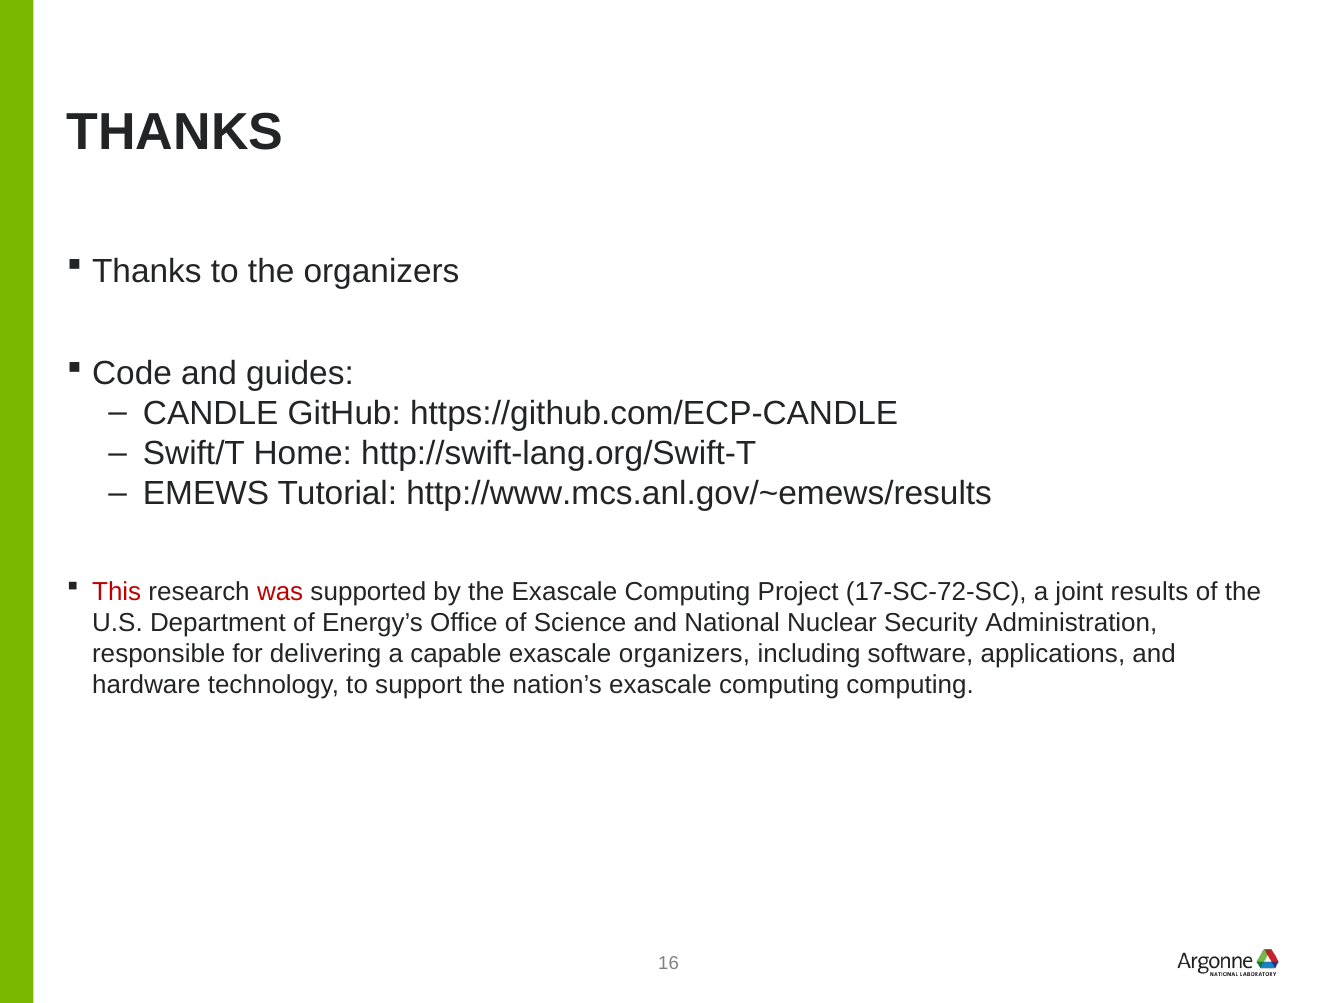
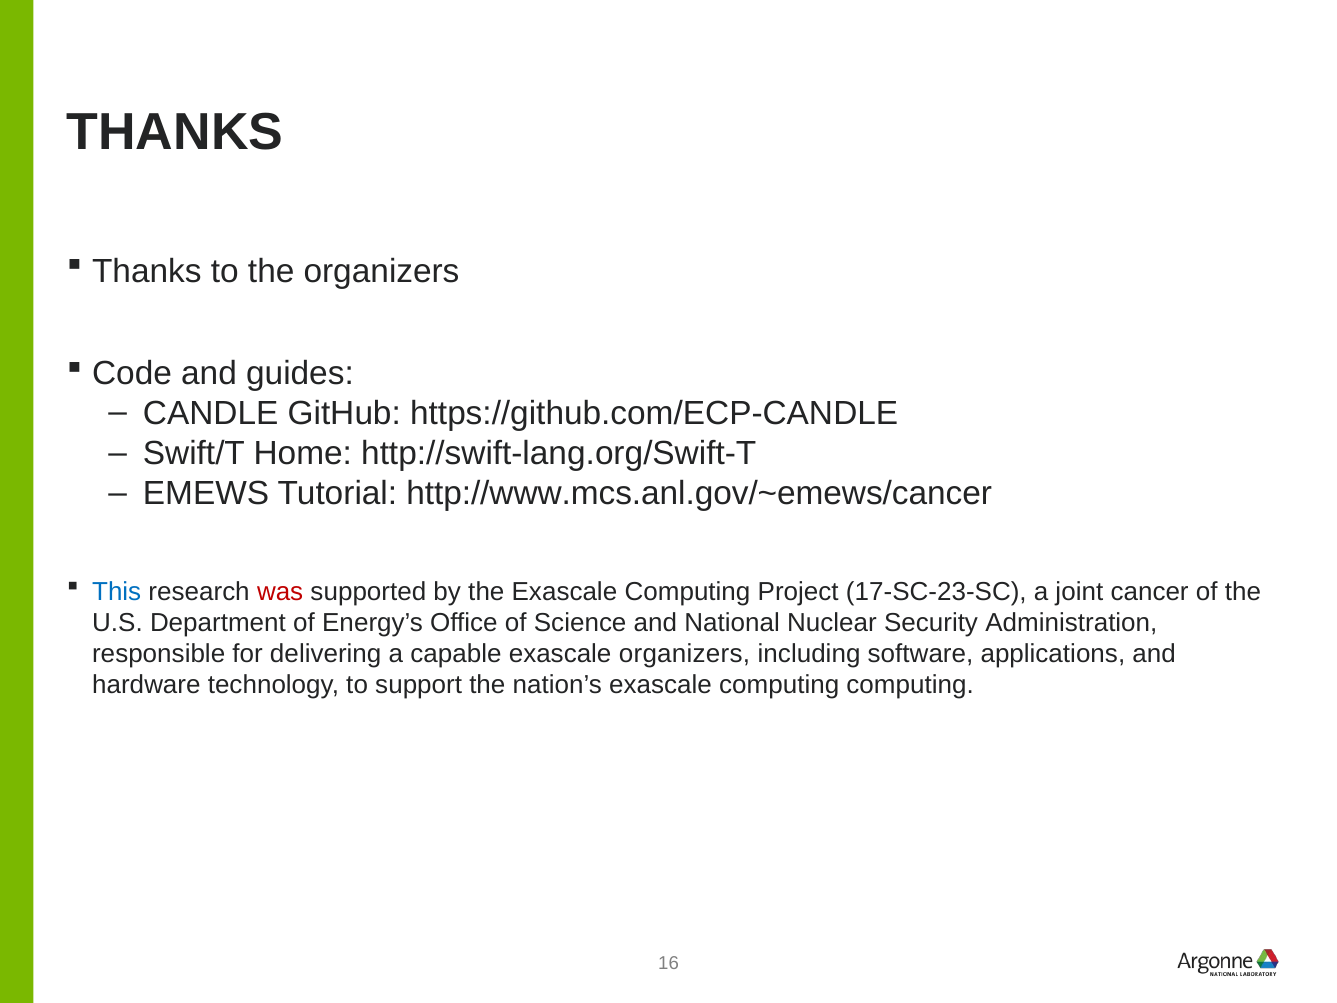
http://www.mcs.anl.gov/~emews/results: http://www.mcs.anl.gov/~emews/results -> http://www.mcs.anl.gov/~emews/cancer (699, 494)
This colour: red -> blue (117, 591)
17-SC-72-SC: 17-SC-72-SC -> 17-SC-23-SC (936, 591)
results: results -> cancer (1150, 591)
